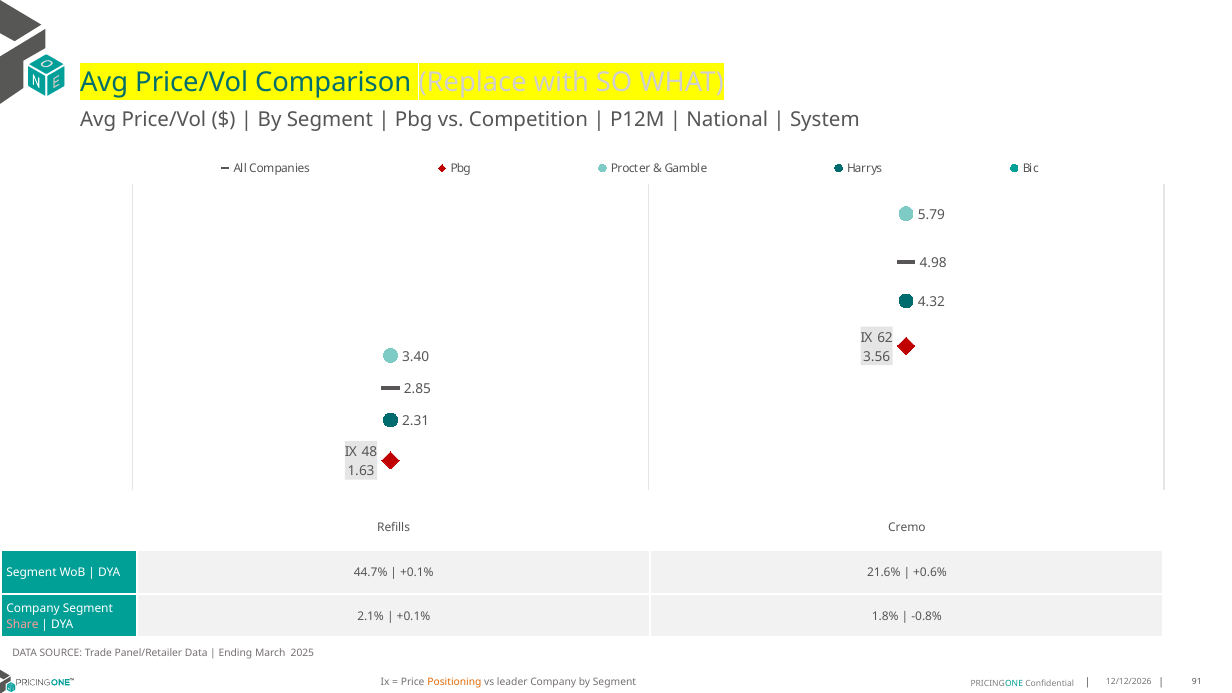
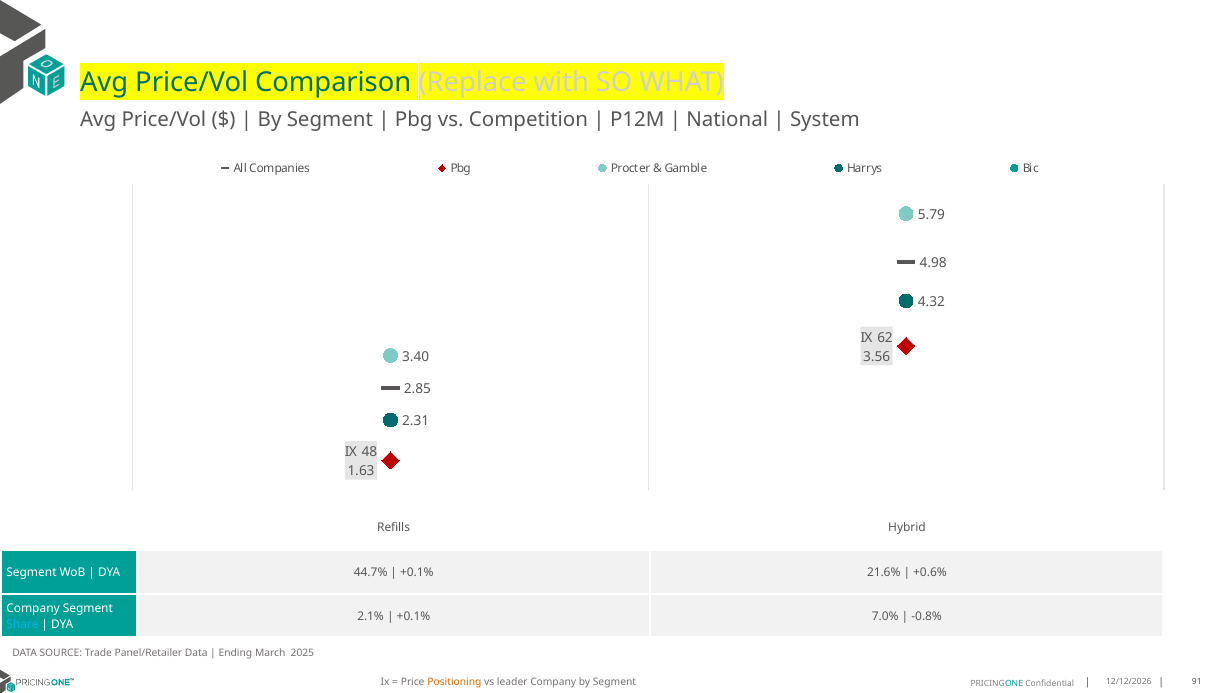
Cremo: Cremo -> Hybrid (907, 527)
1.8%: 1.8% -> 7.0% (885, 616)
Share colour: pink -> light blue (23, 625)
